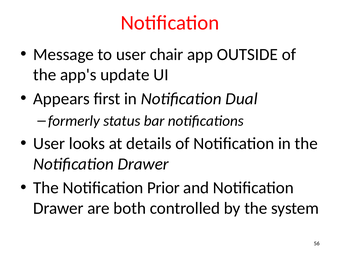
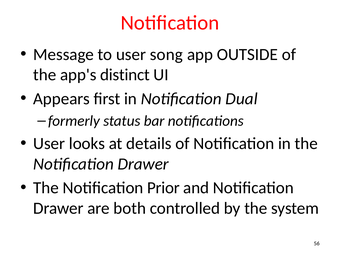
chair: chair -> song (166, 54)
update: update -> distinct (125, 75)
